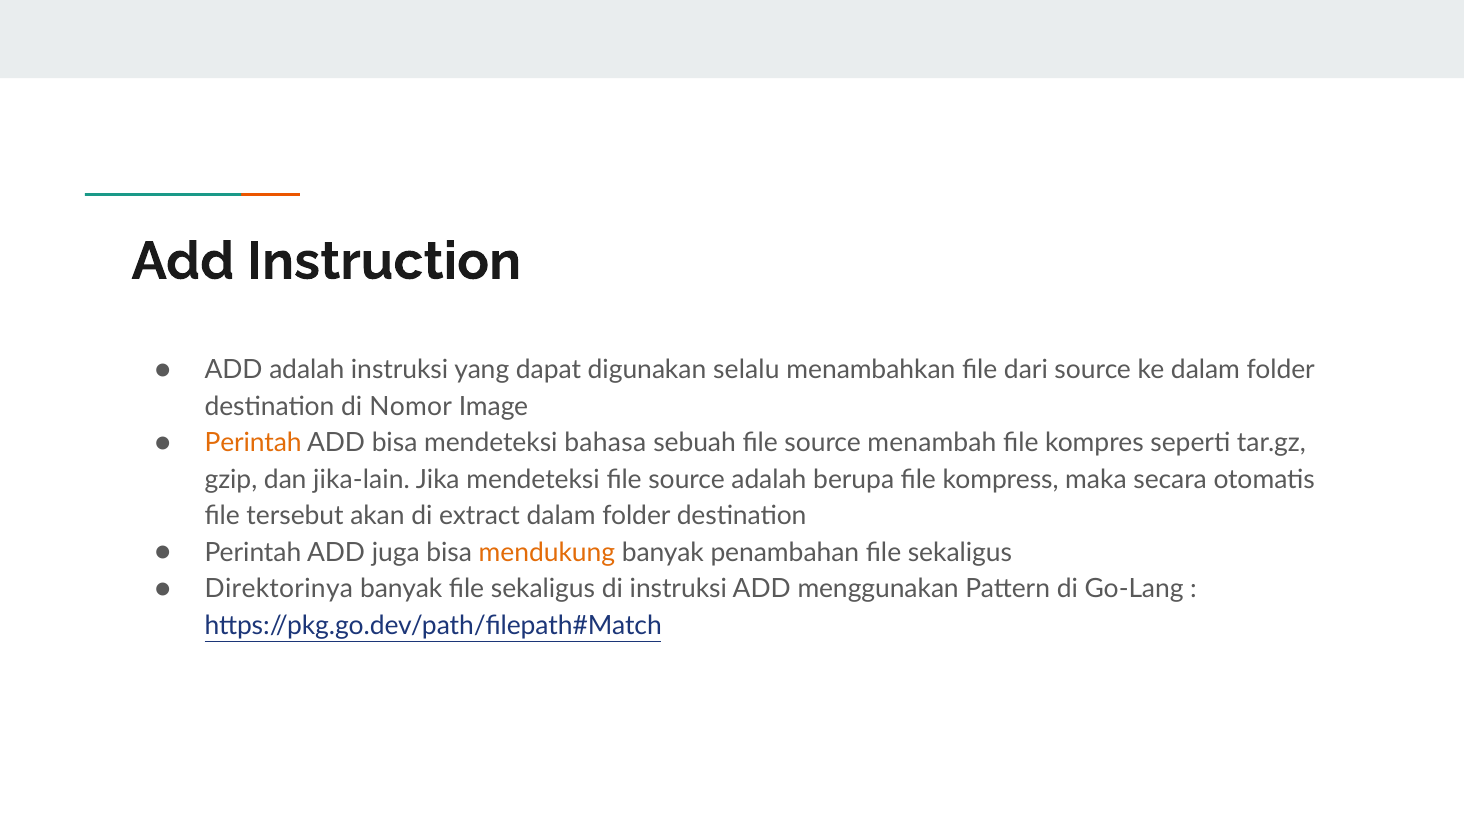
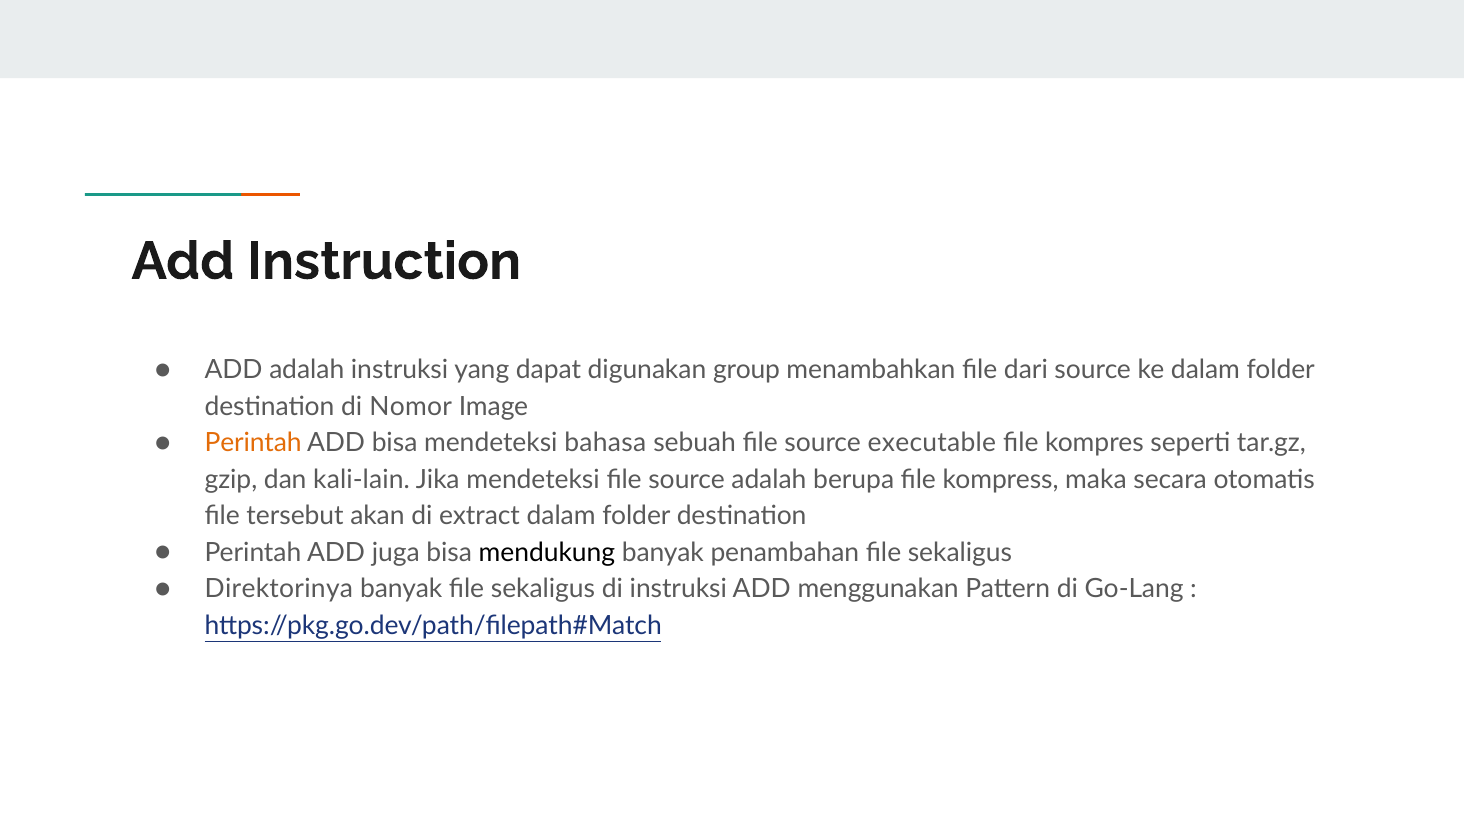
selalu: selalu -> group (747, 370)
menambah: menambah -> executable (932, 443)
jika-lain: jika-lain -> kali-lain (362, 479)
mendukung colour: orange -> black (547, 552)
